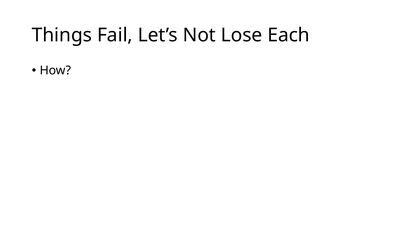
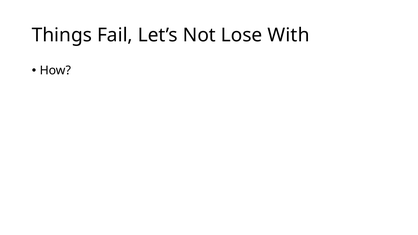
Each: Each -> With (288, 35)
